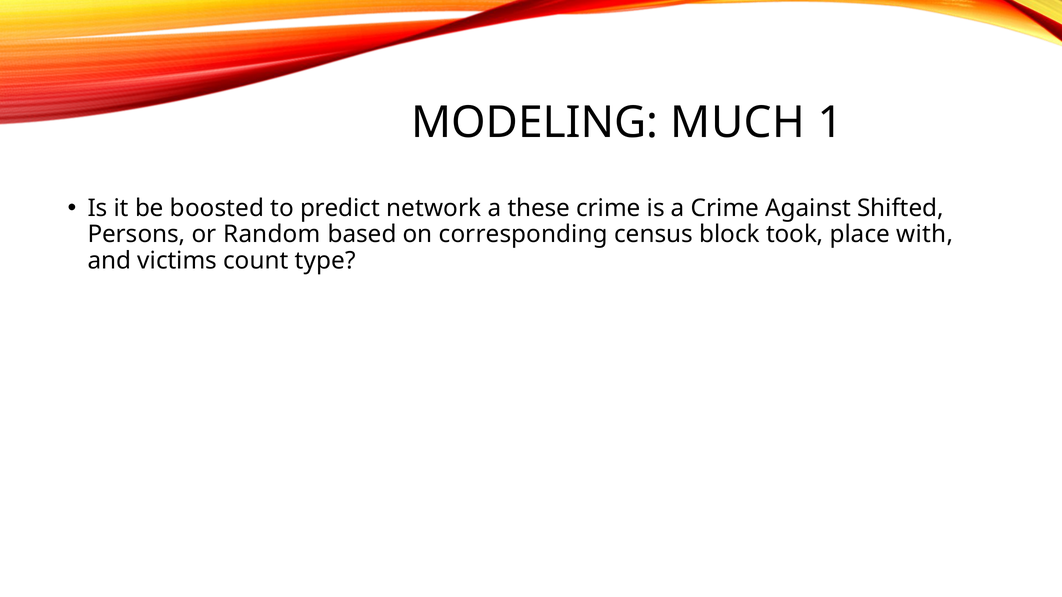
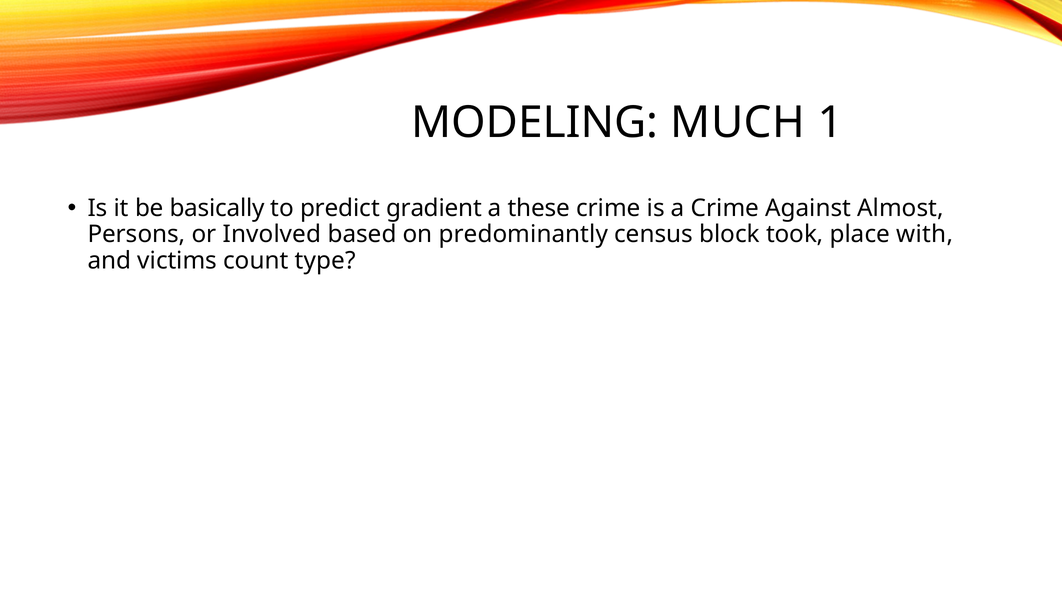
boosted: boosted -> basically (217, 208)
network: network -> gradient (434, 208)
Shifted: Shifted -> Almost (900, 208)
Random: Random -> Involved (272, 234)
corresponding: corresponding -> predominantly (523, 234)
